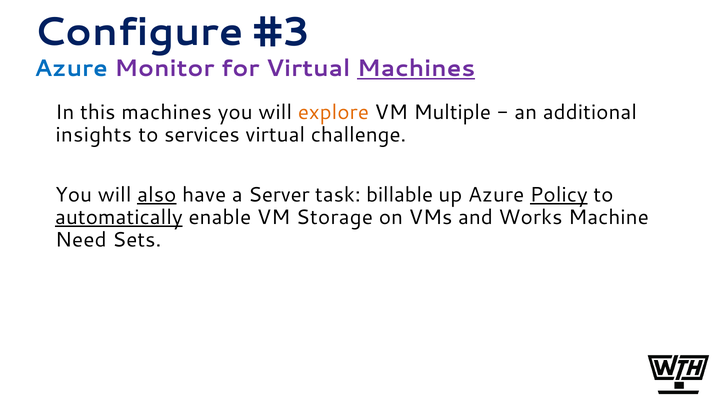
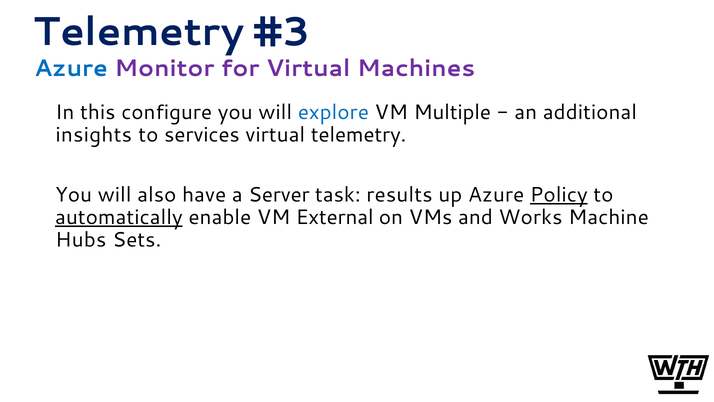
Configure: Configure -> Telemetry (139, 32)
Machines underline: present -> none (416, 68)
this machines: machines -> configure (167, 112)
explore colour: orange -> blue (333, 112)
virtual challenge: challenge -> telemetry (359, 135)
also underline: present -> none (157, 195)
billable: billable -> results (399, 195)
Storage: Storage -> External (335, 217)
Need: Need -> Hubs (81, 240)
